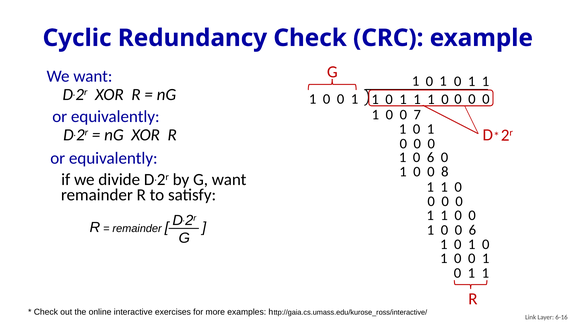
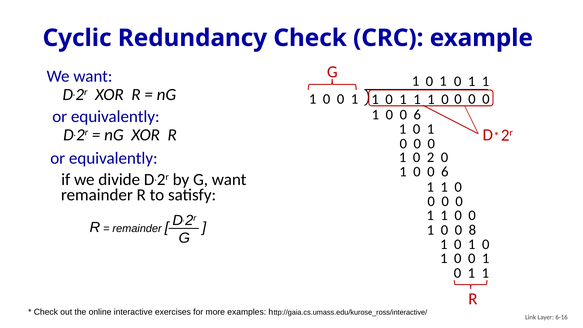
7: 7 -> 6 (417, 115)
1 0 6: 6 -> 2 (431, 157)
8: 8 -> 6 (445, 172)
0 0 6: 6 -> 8 (472, 230)
